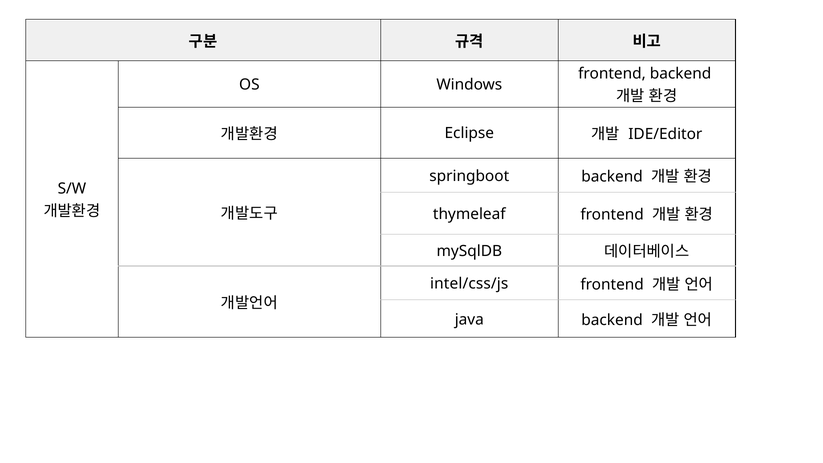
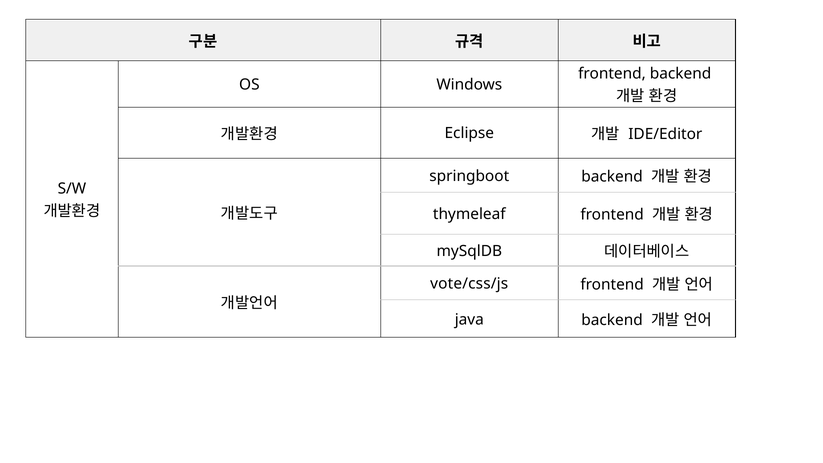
intel/css/js: intel/css/js -> vote/css/js (469, 284)
